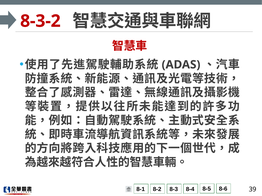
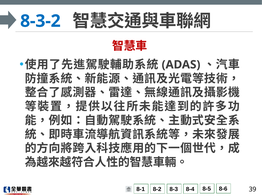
8-3-2 colour: red -> blue (40, 21)
